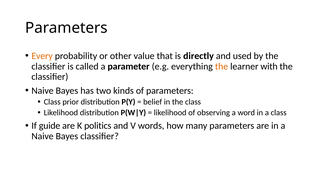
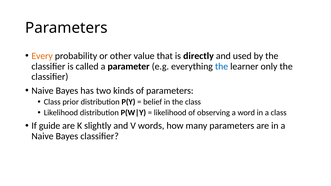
the colour: orange -> blue (222, 66)
with: with -> only (269, 66)
politics: politics -> slightly (98, 126)
